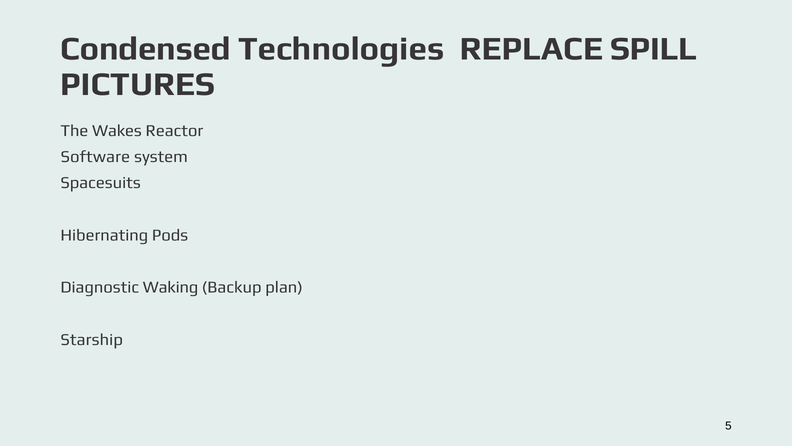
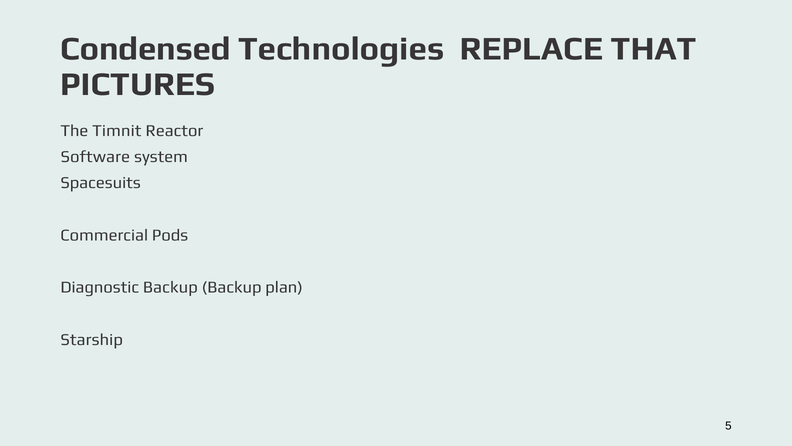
SPILL: SPILL -> THAT (654, 49)
Wakes: Wakes -> Timnit (117, 130)
Hibernating: Hibernating -> Commercial (104, 235)
Diagnostic Waking: Waking -> Backup (170, 287)
